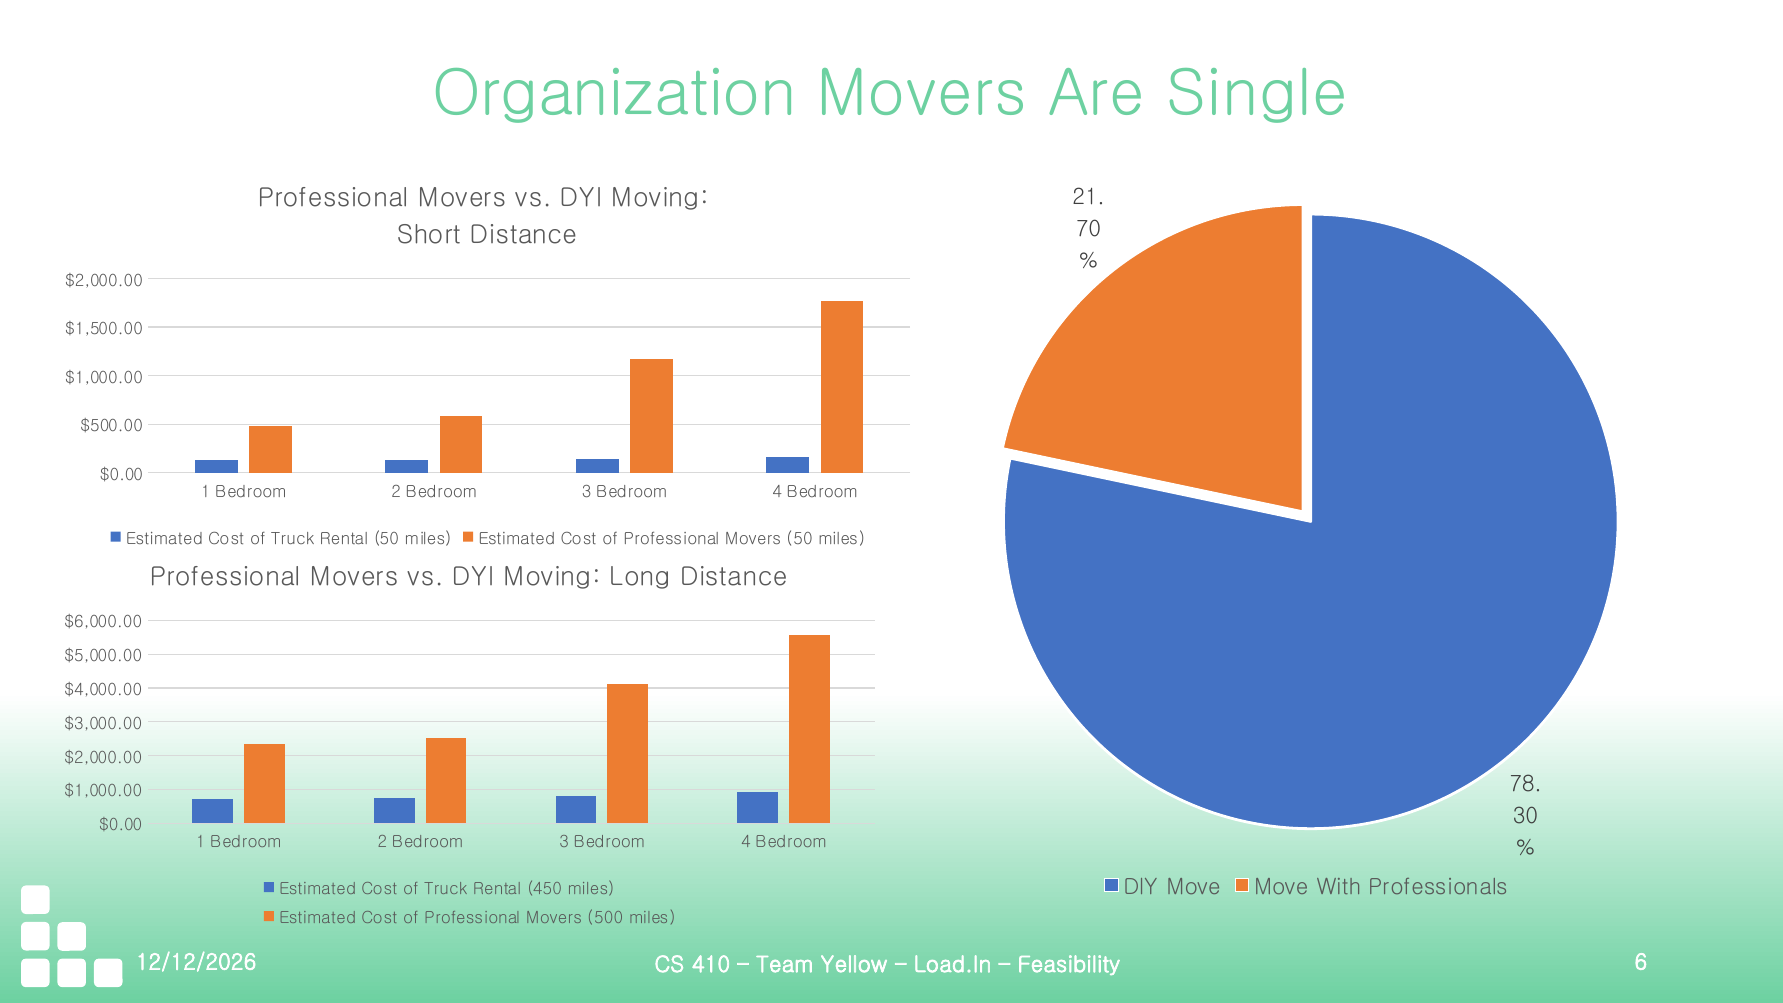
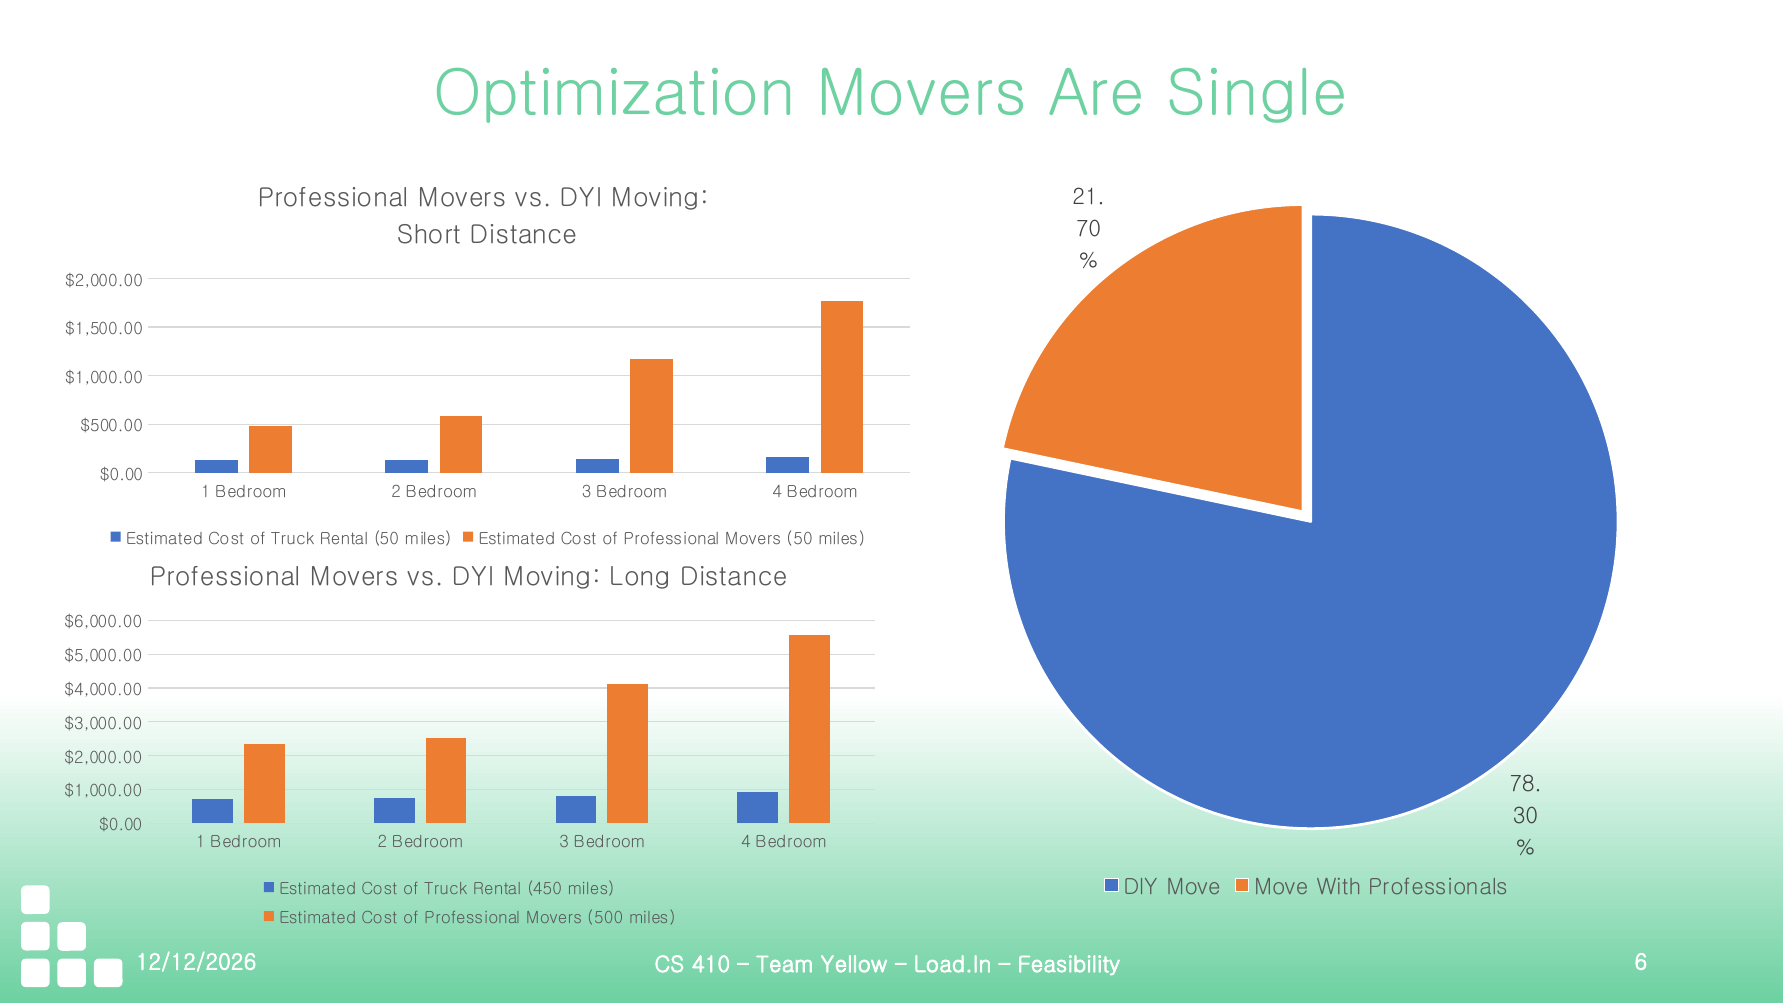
Organization: Organization -> Optimization (615, 94)
